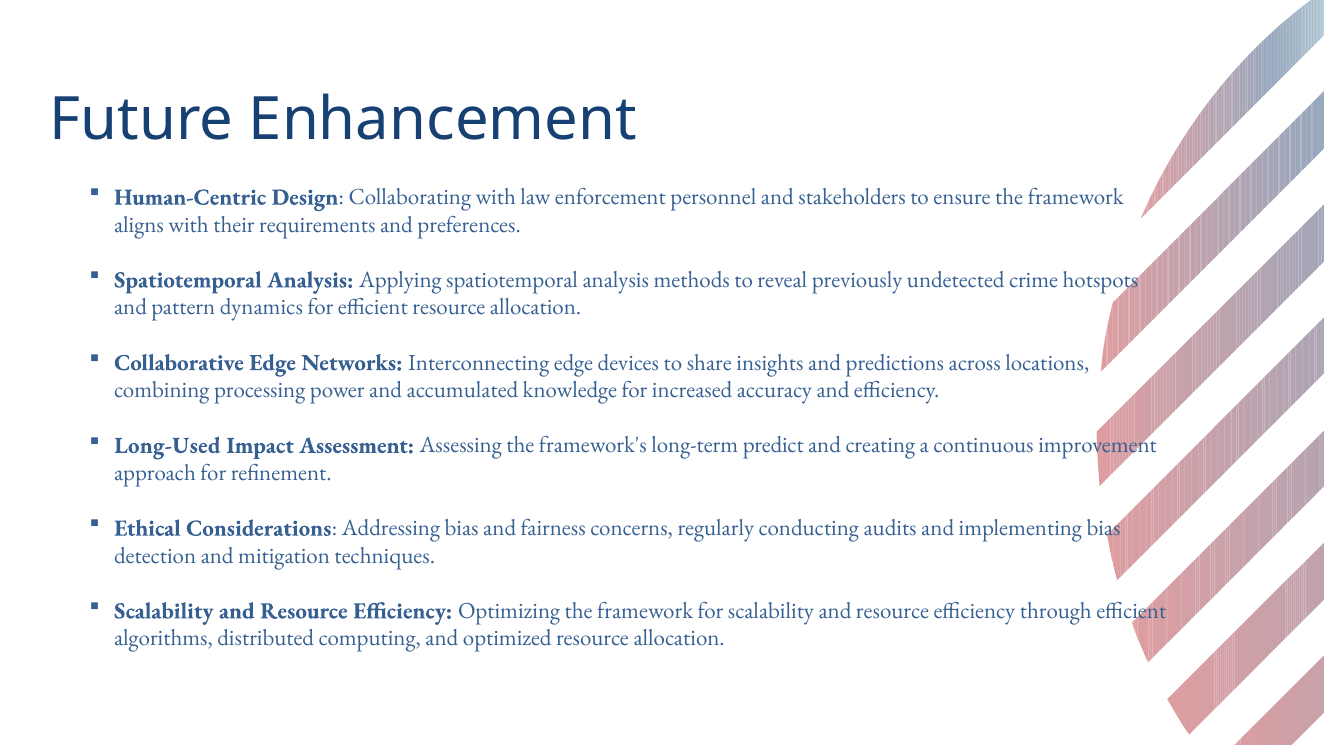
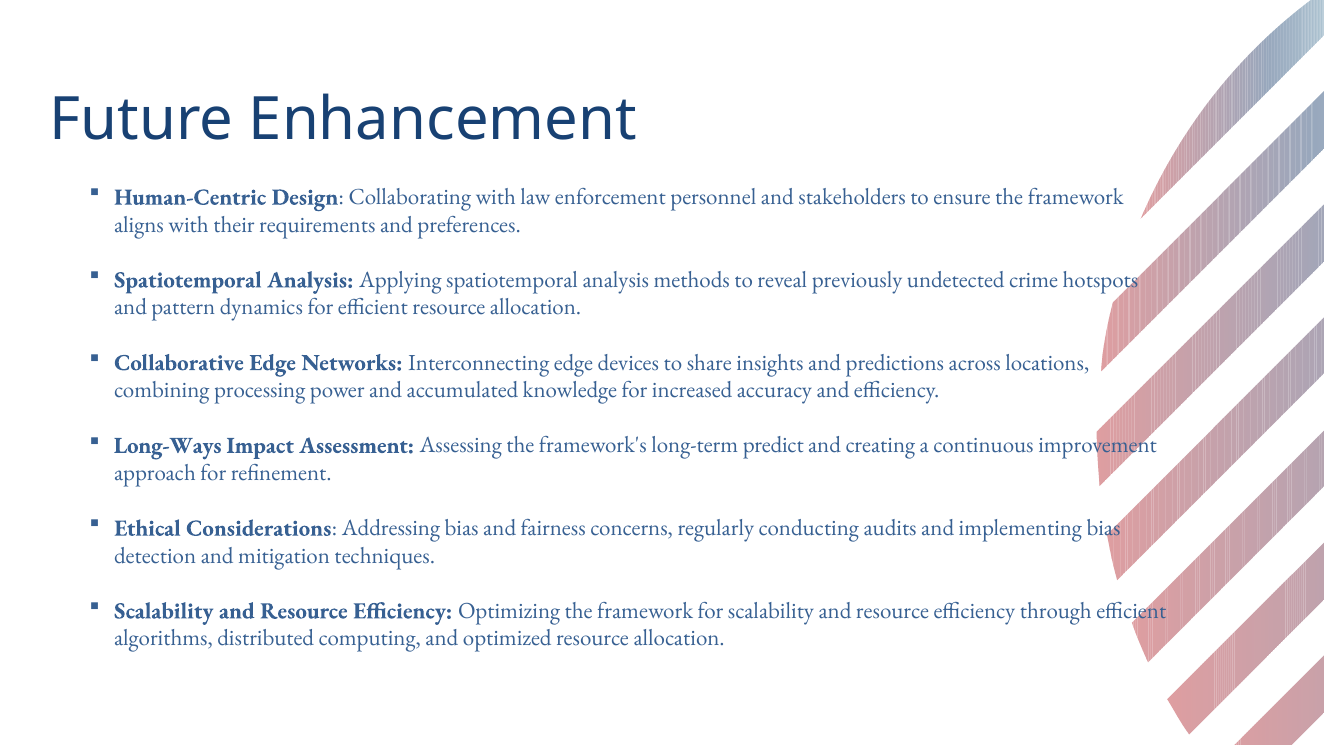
Long-Used: Long-Used -> Long-Ways (168, 445)
